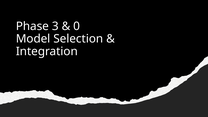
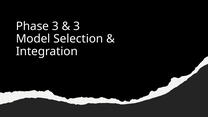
0: 0 -> 3 (77, 26)
